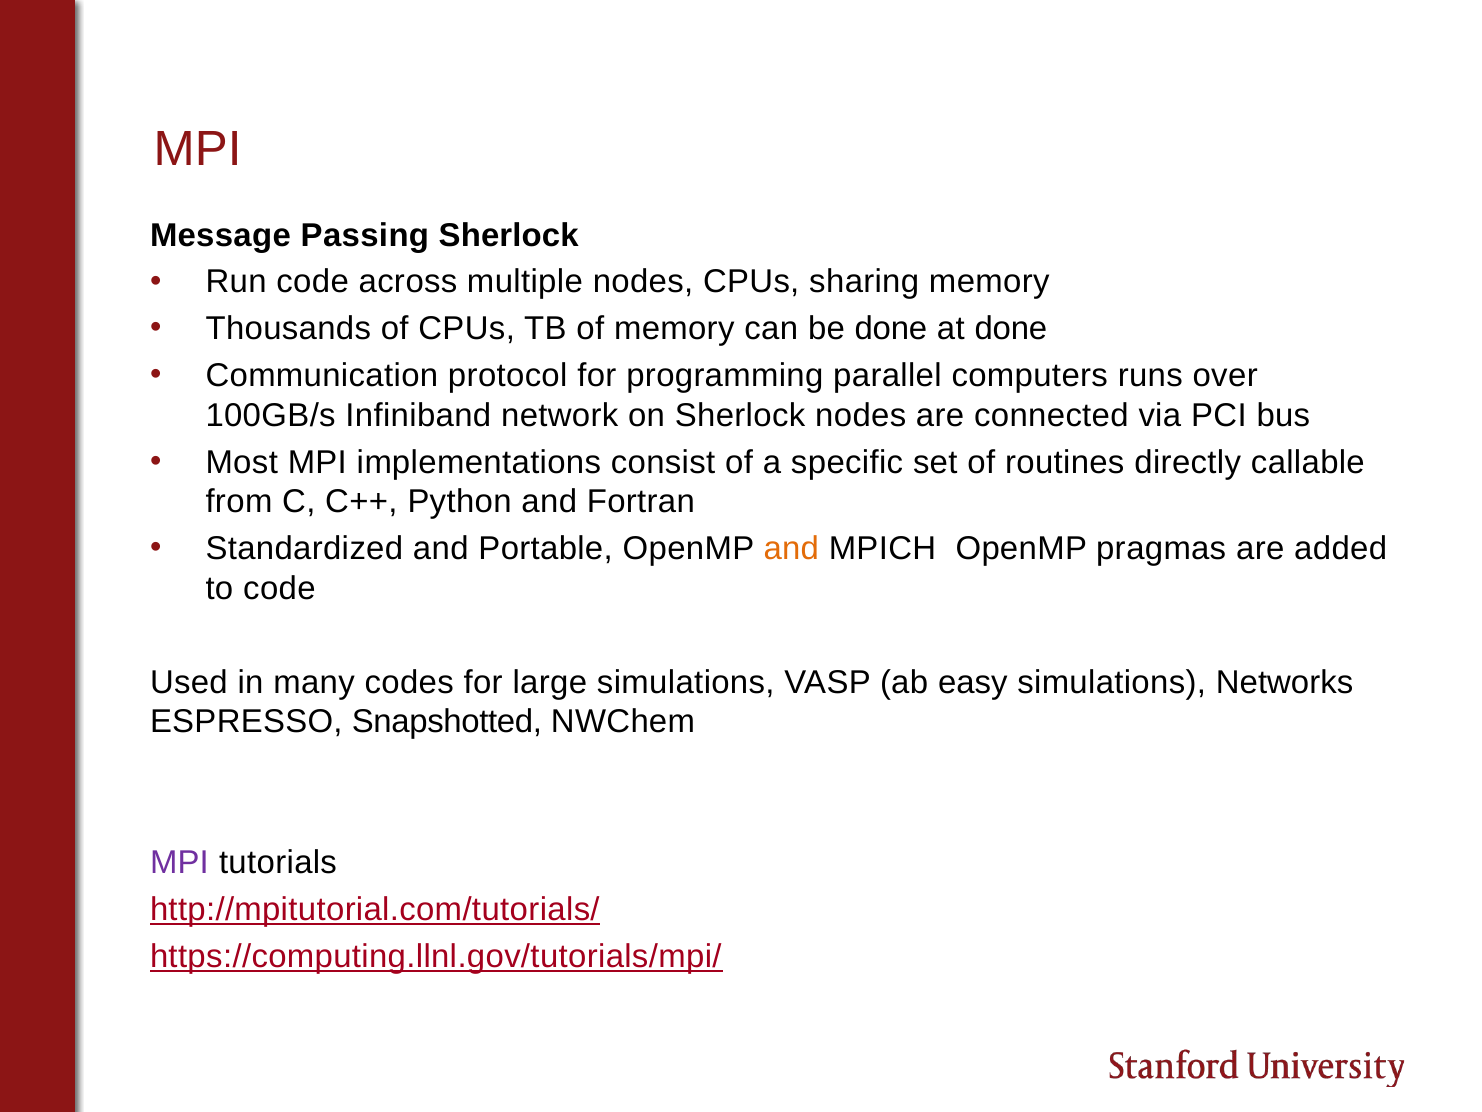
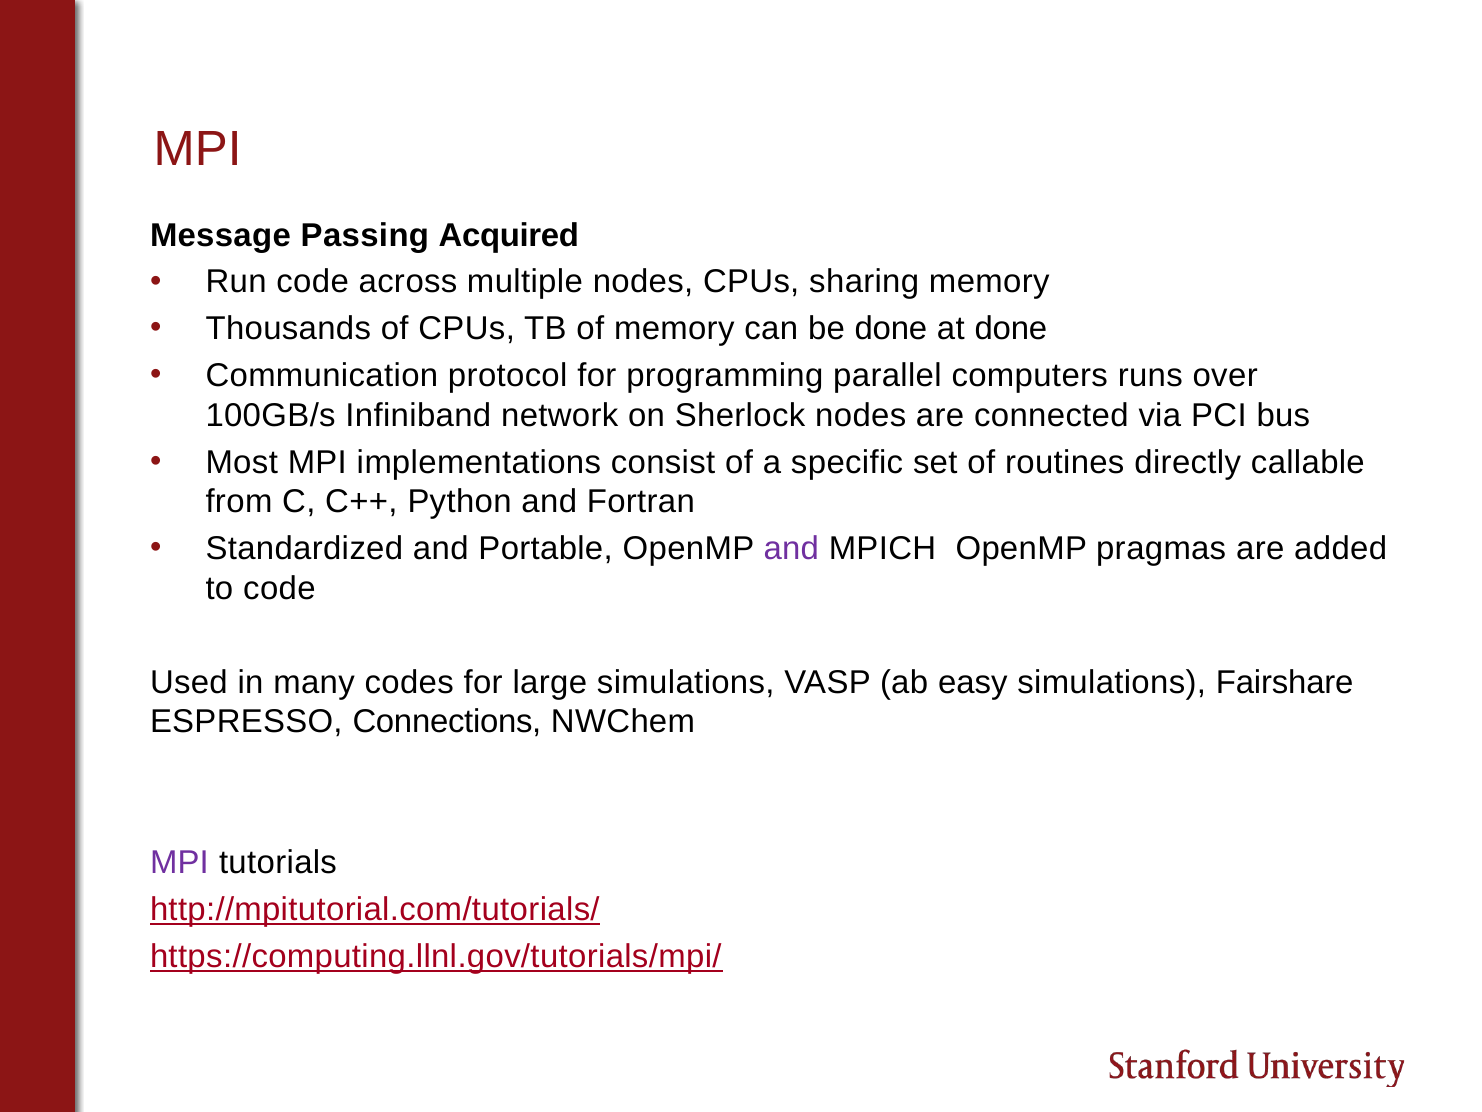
Passing Sherlock: Sherlock -> Acquired (509, 235)
and colour: orange -> purple (791, 549)
Networks: Networks -> Fairshare (1285, 682)
Snapshotted: Snapshotted -> Connections (447, 721)
